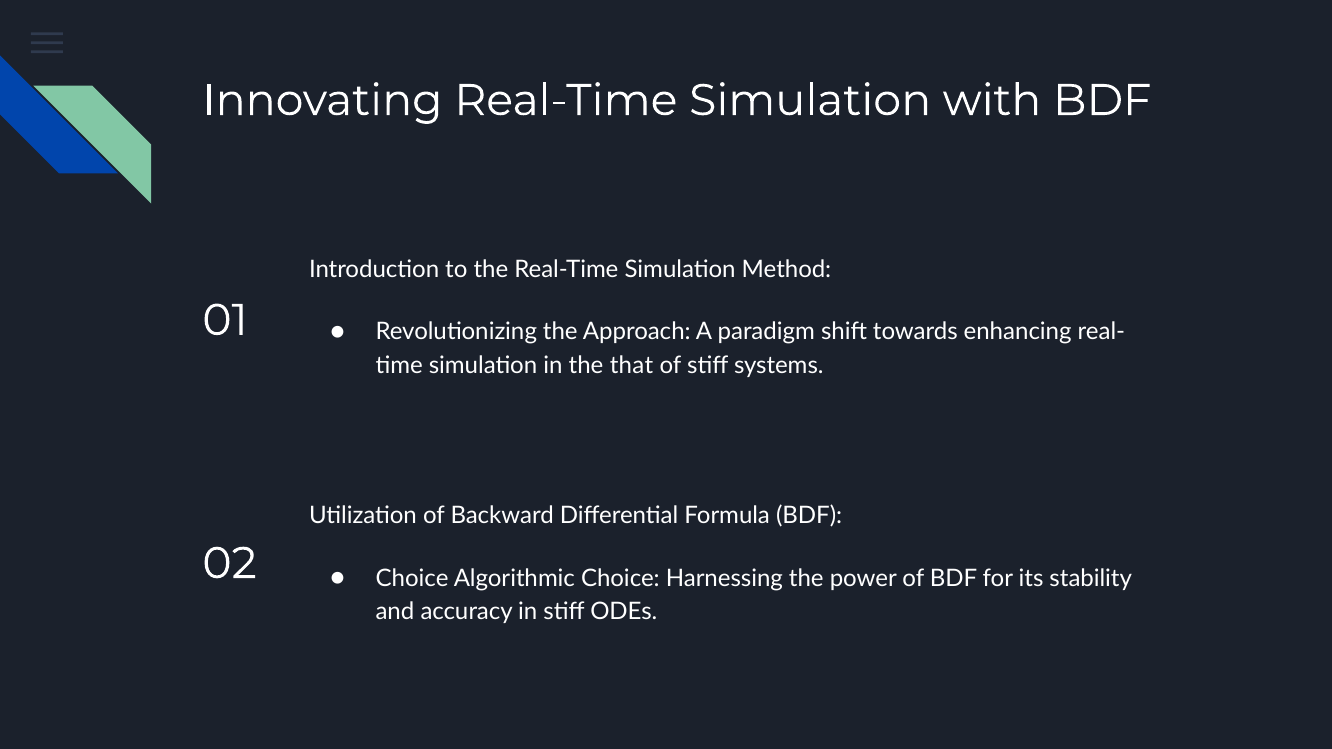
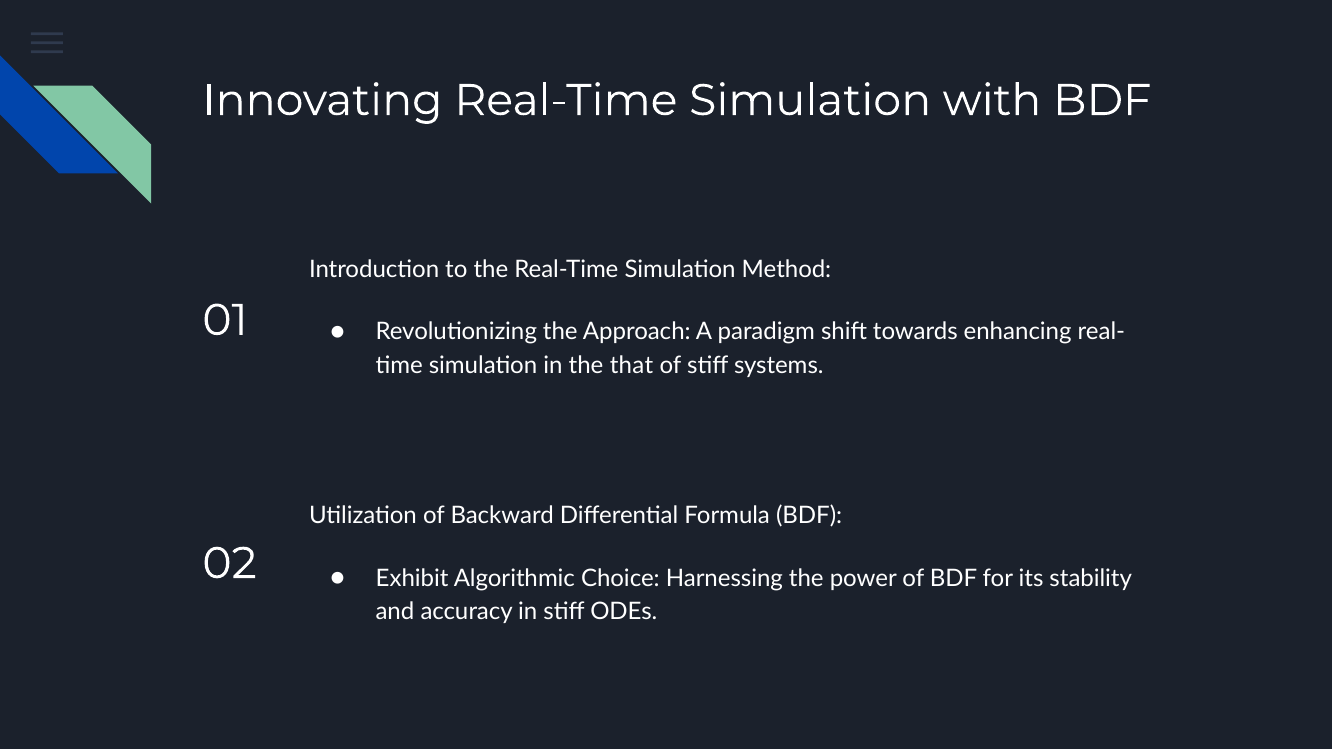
Choice: Choice -> Exhibit (412, 578)
